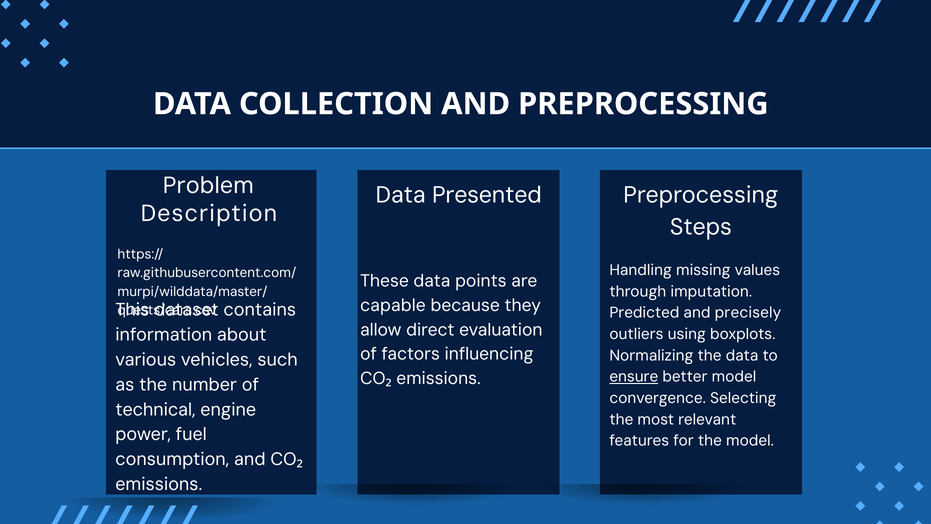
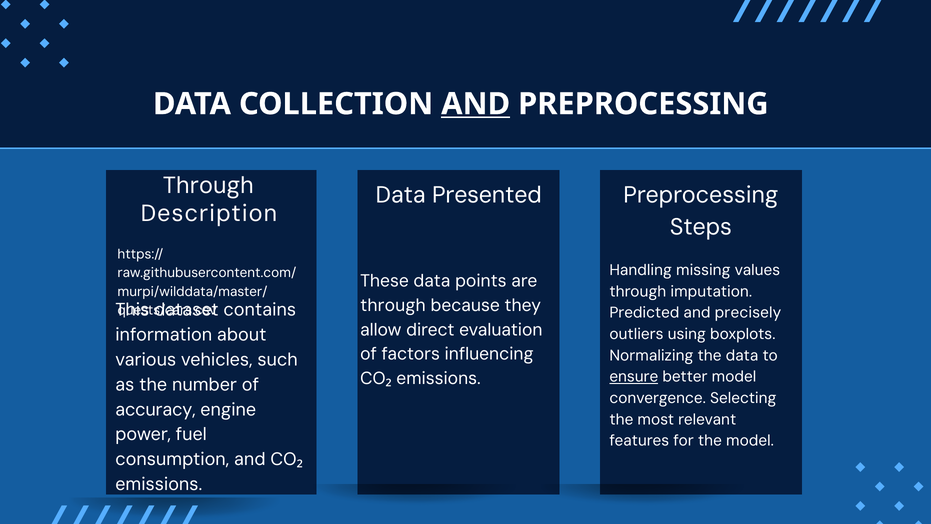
AND underline: none -> present (476, 104)
Problem: Problem -> Through (208, 185)
capable: capable -> through (393, 305)
technical: technical -> accuracy (155, 409)
